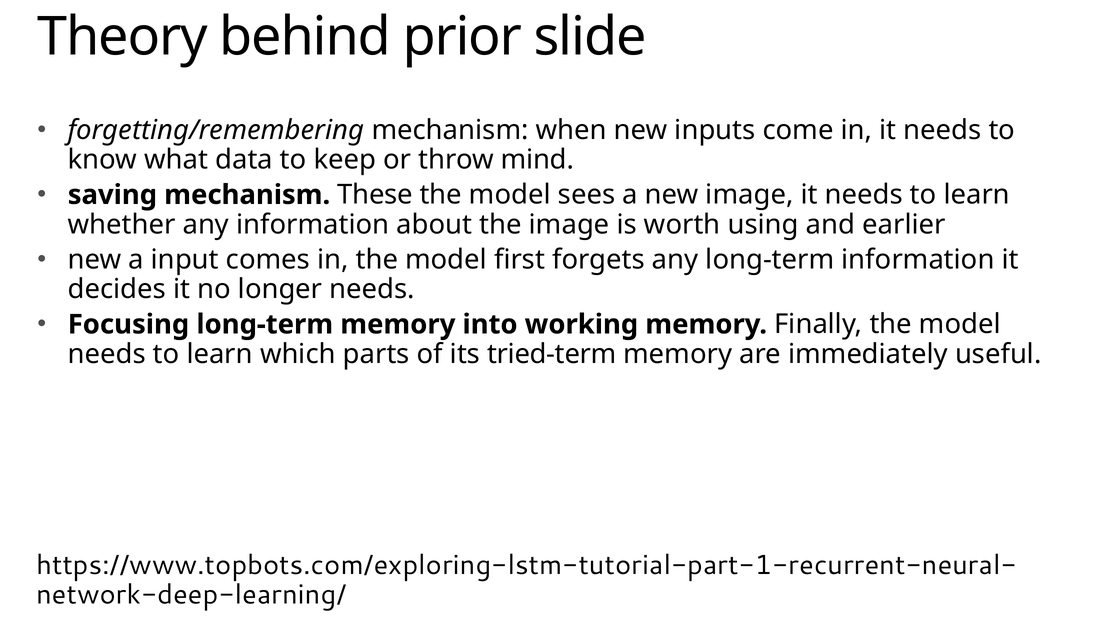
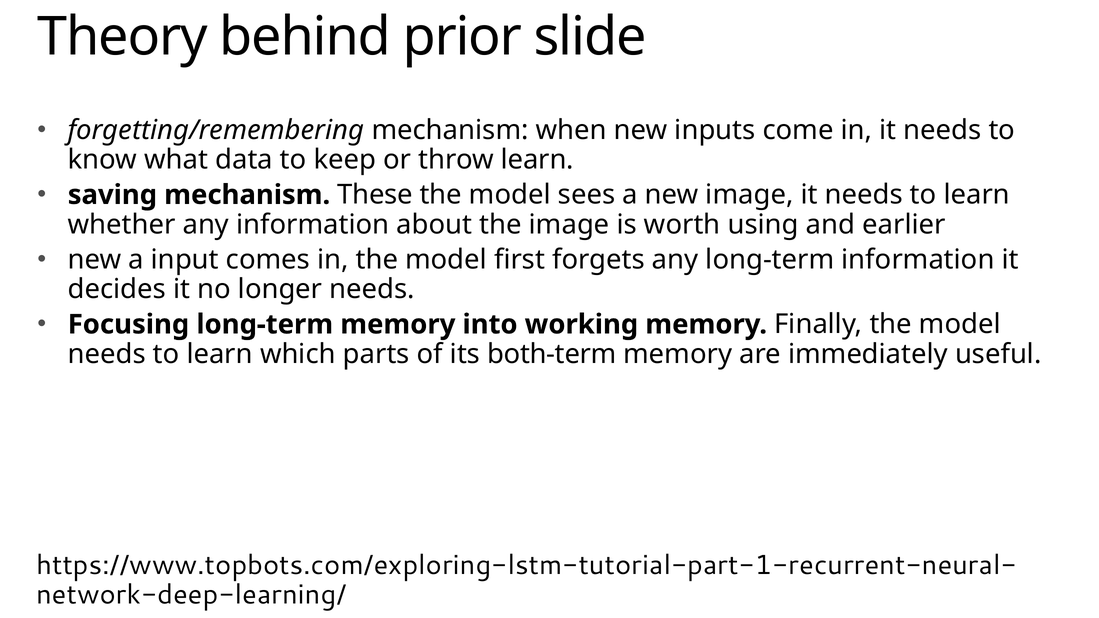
throw mind: mind -> learn (537, 160)
tried-term: tried-term -> both-term (552, 354)
